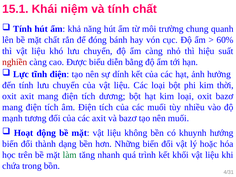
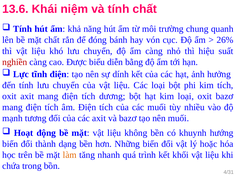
15.1: 15.1 -> 13.6 (15, 9)
60%: 60% -> 26% (225, 40)
kim thời: thời -> tích (225, 85)
làm colour: green -> orange (70, 155)
